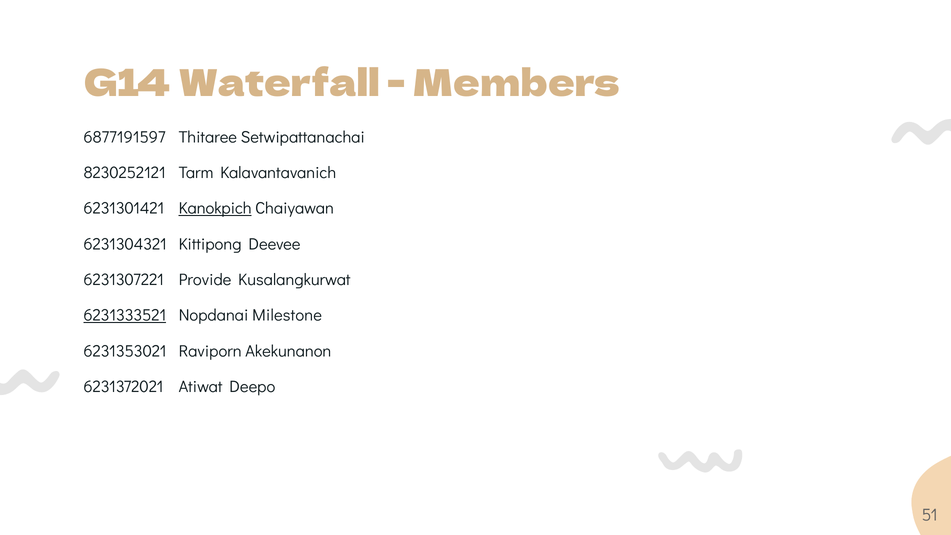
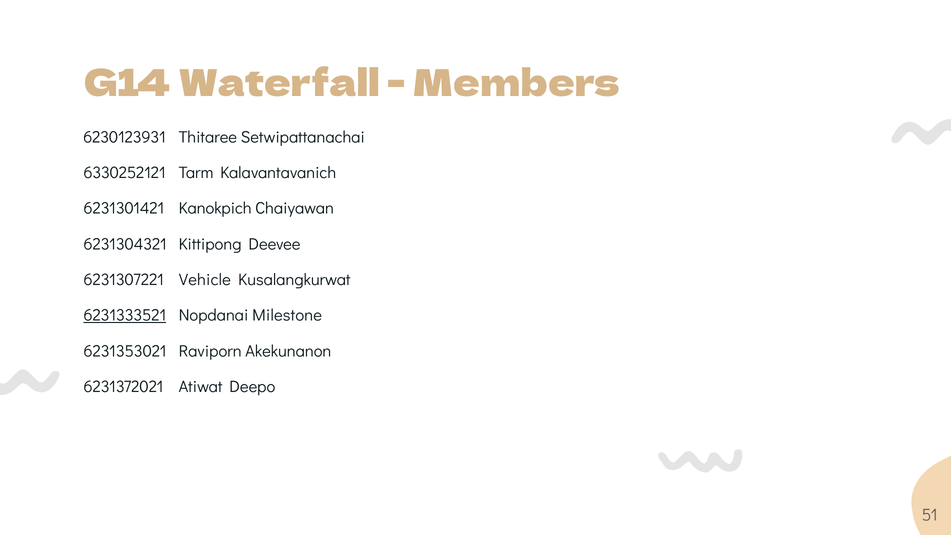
6877191597: 6877191597 -> 6230123931 (125, 137)
8230252121: 8230252121 -> 6330252121 (125, 173)
Kanokpich underline: present -> none (215, 208)
Provide: Provide -> Vehicle (205, 280)
